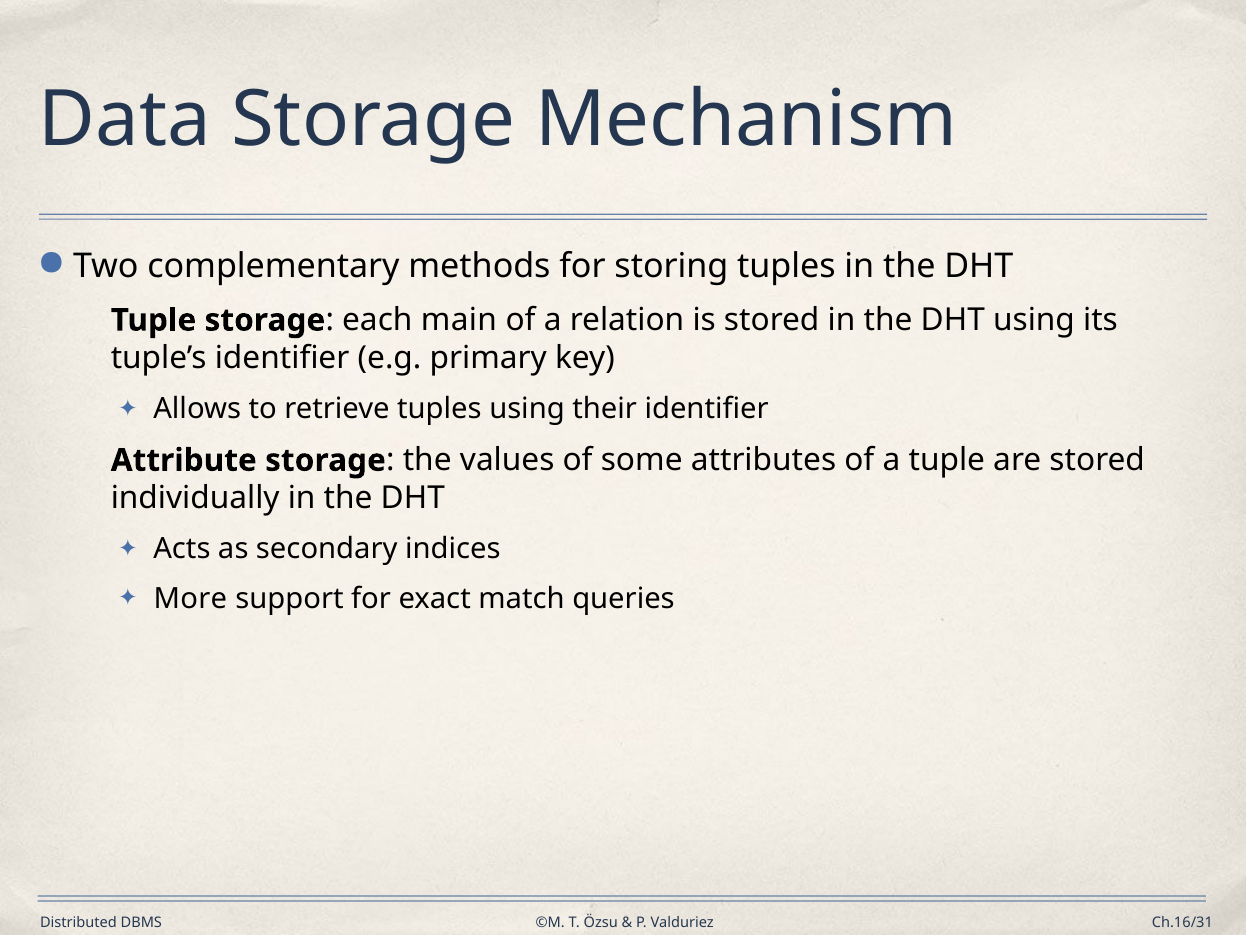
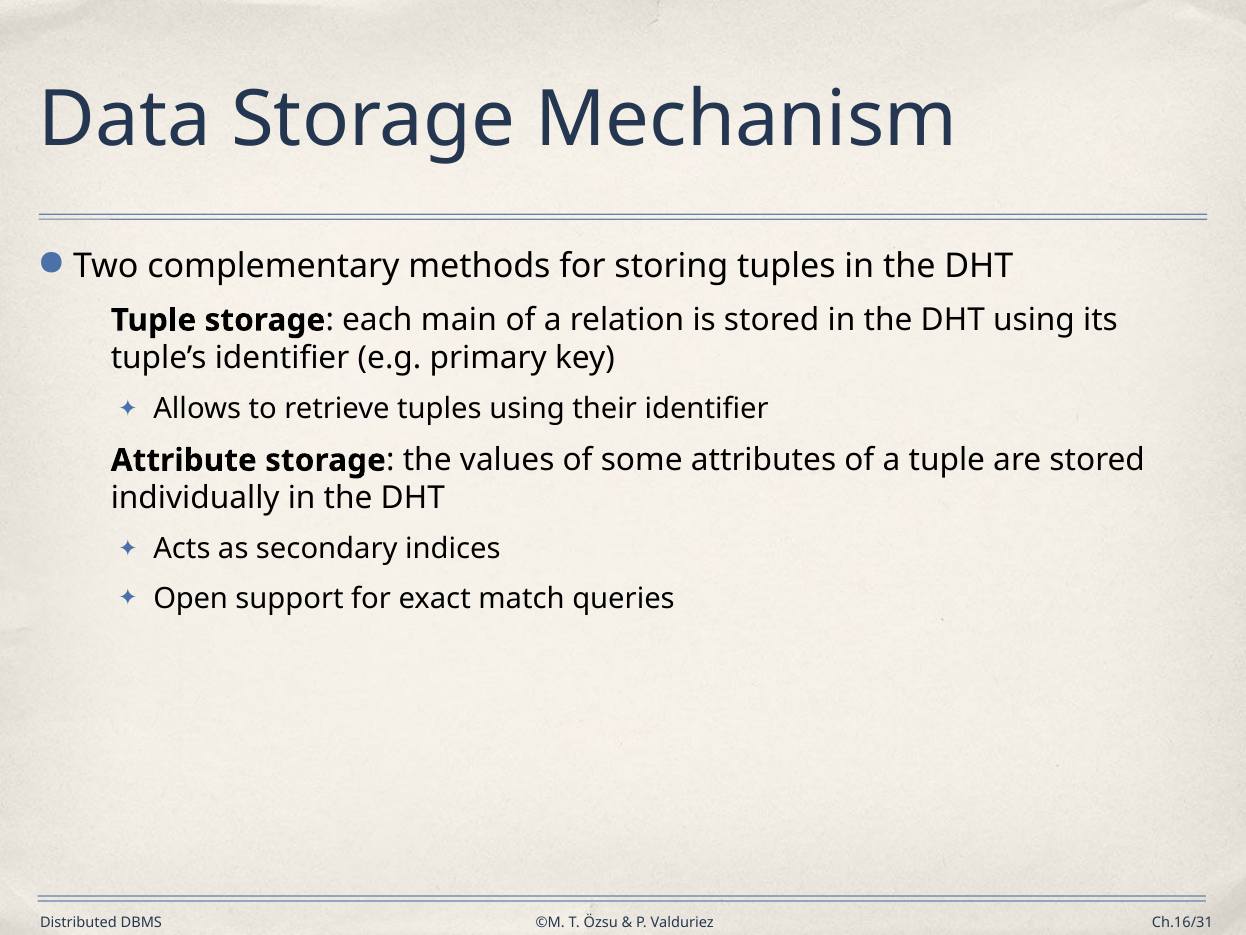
More: More -> Open (191, 599)
